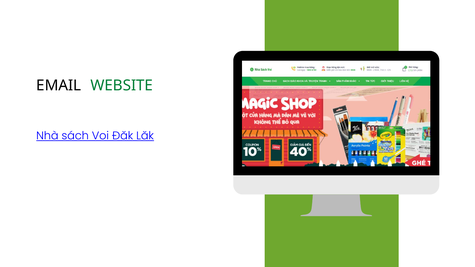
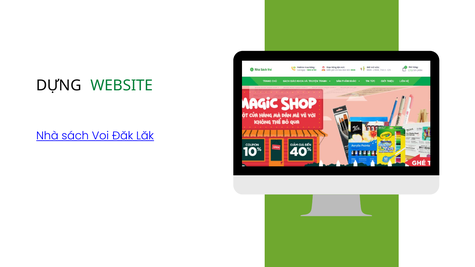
EMAIL: EMAIL -> DỰNG (59, 85)
